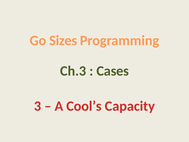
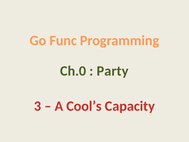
Sizes: Sizes -> Func (63, 40)
Ch.3: Ch.3 -> Ch.0 (73, 71)
Cases: Cases -> Party (113, 71)
